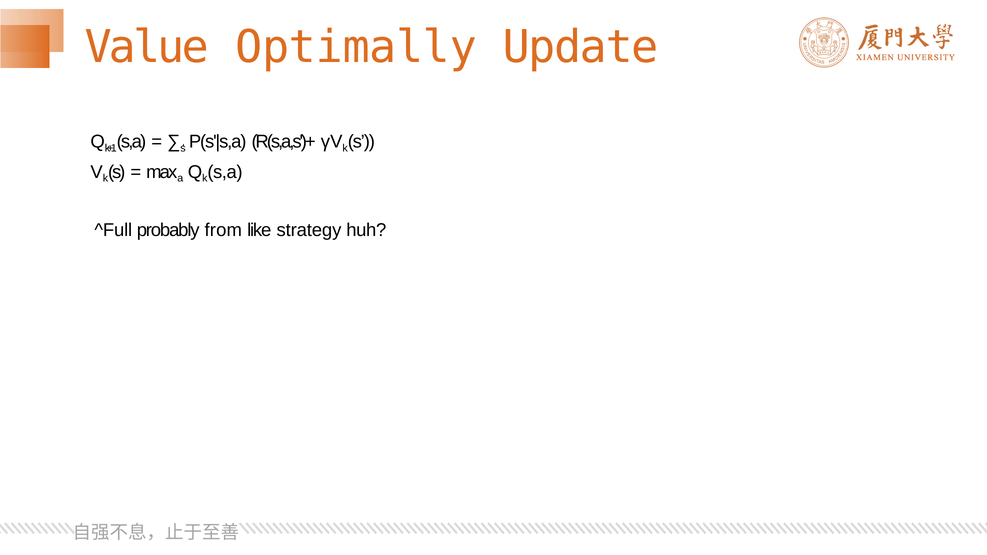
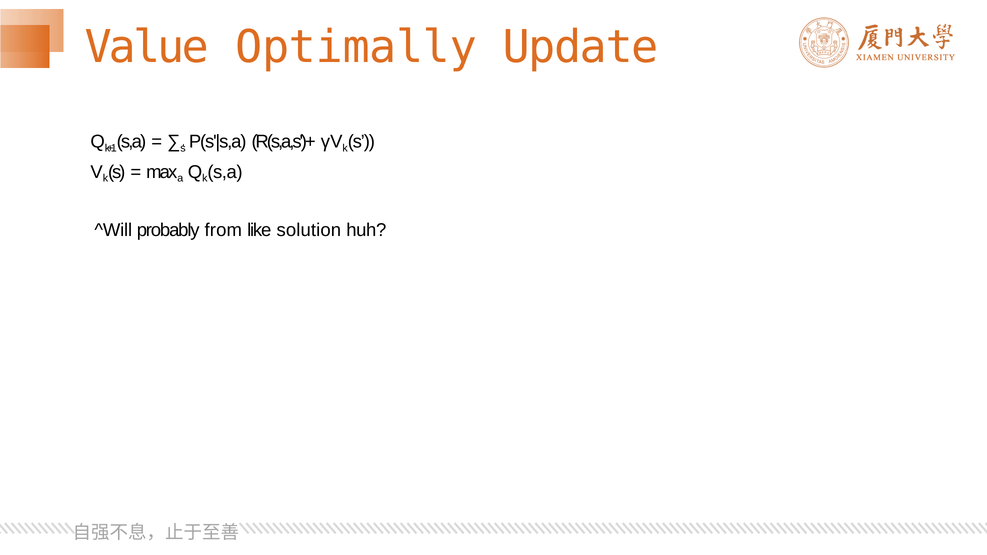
^Full: ^Full -> ^Will (113, 230)
strategy: strategy -> solution (309, 230)
